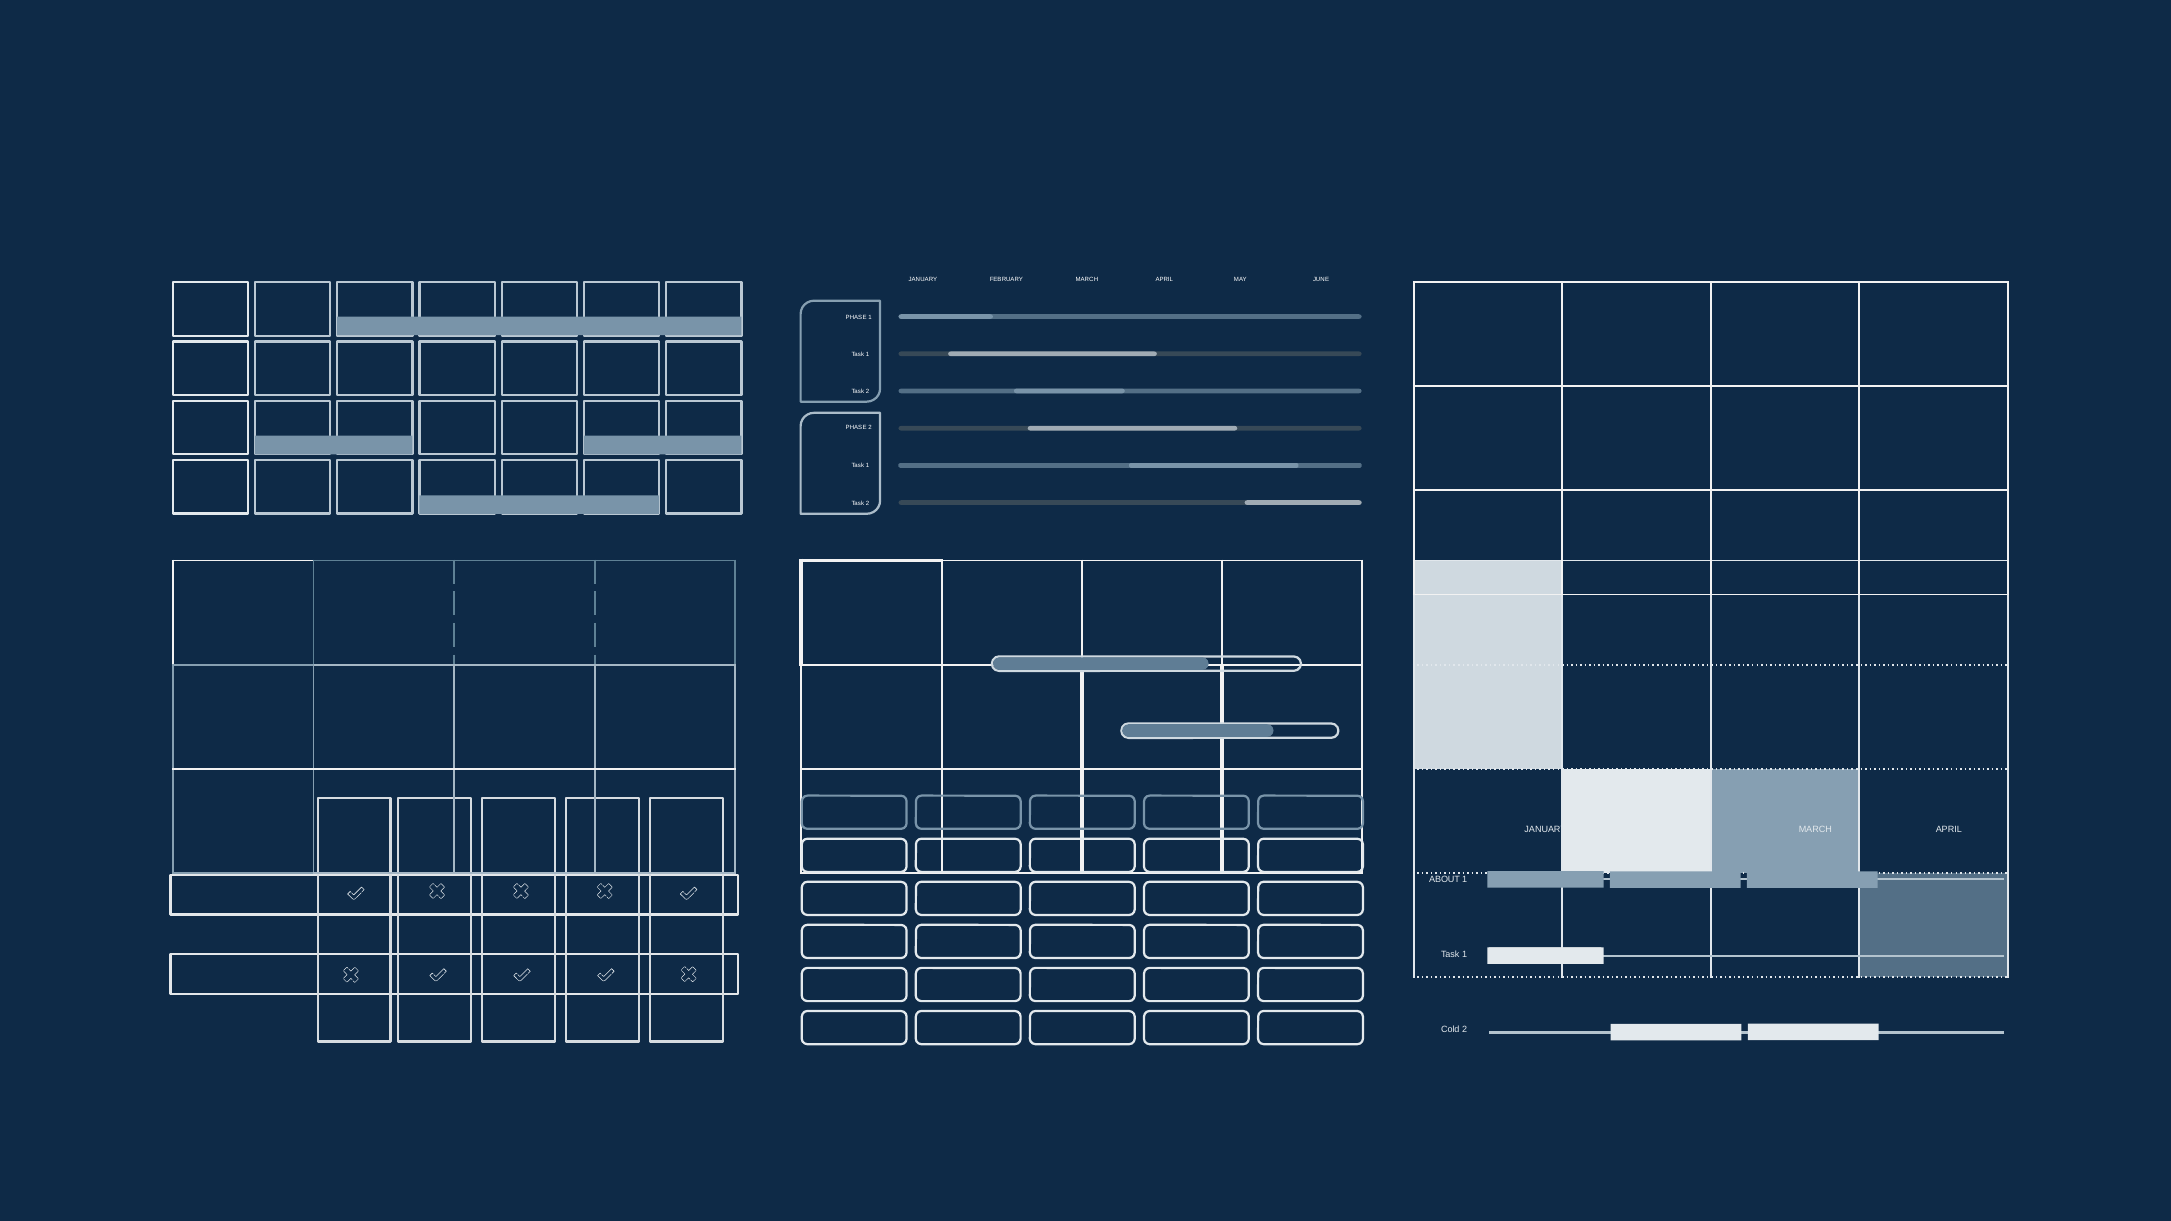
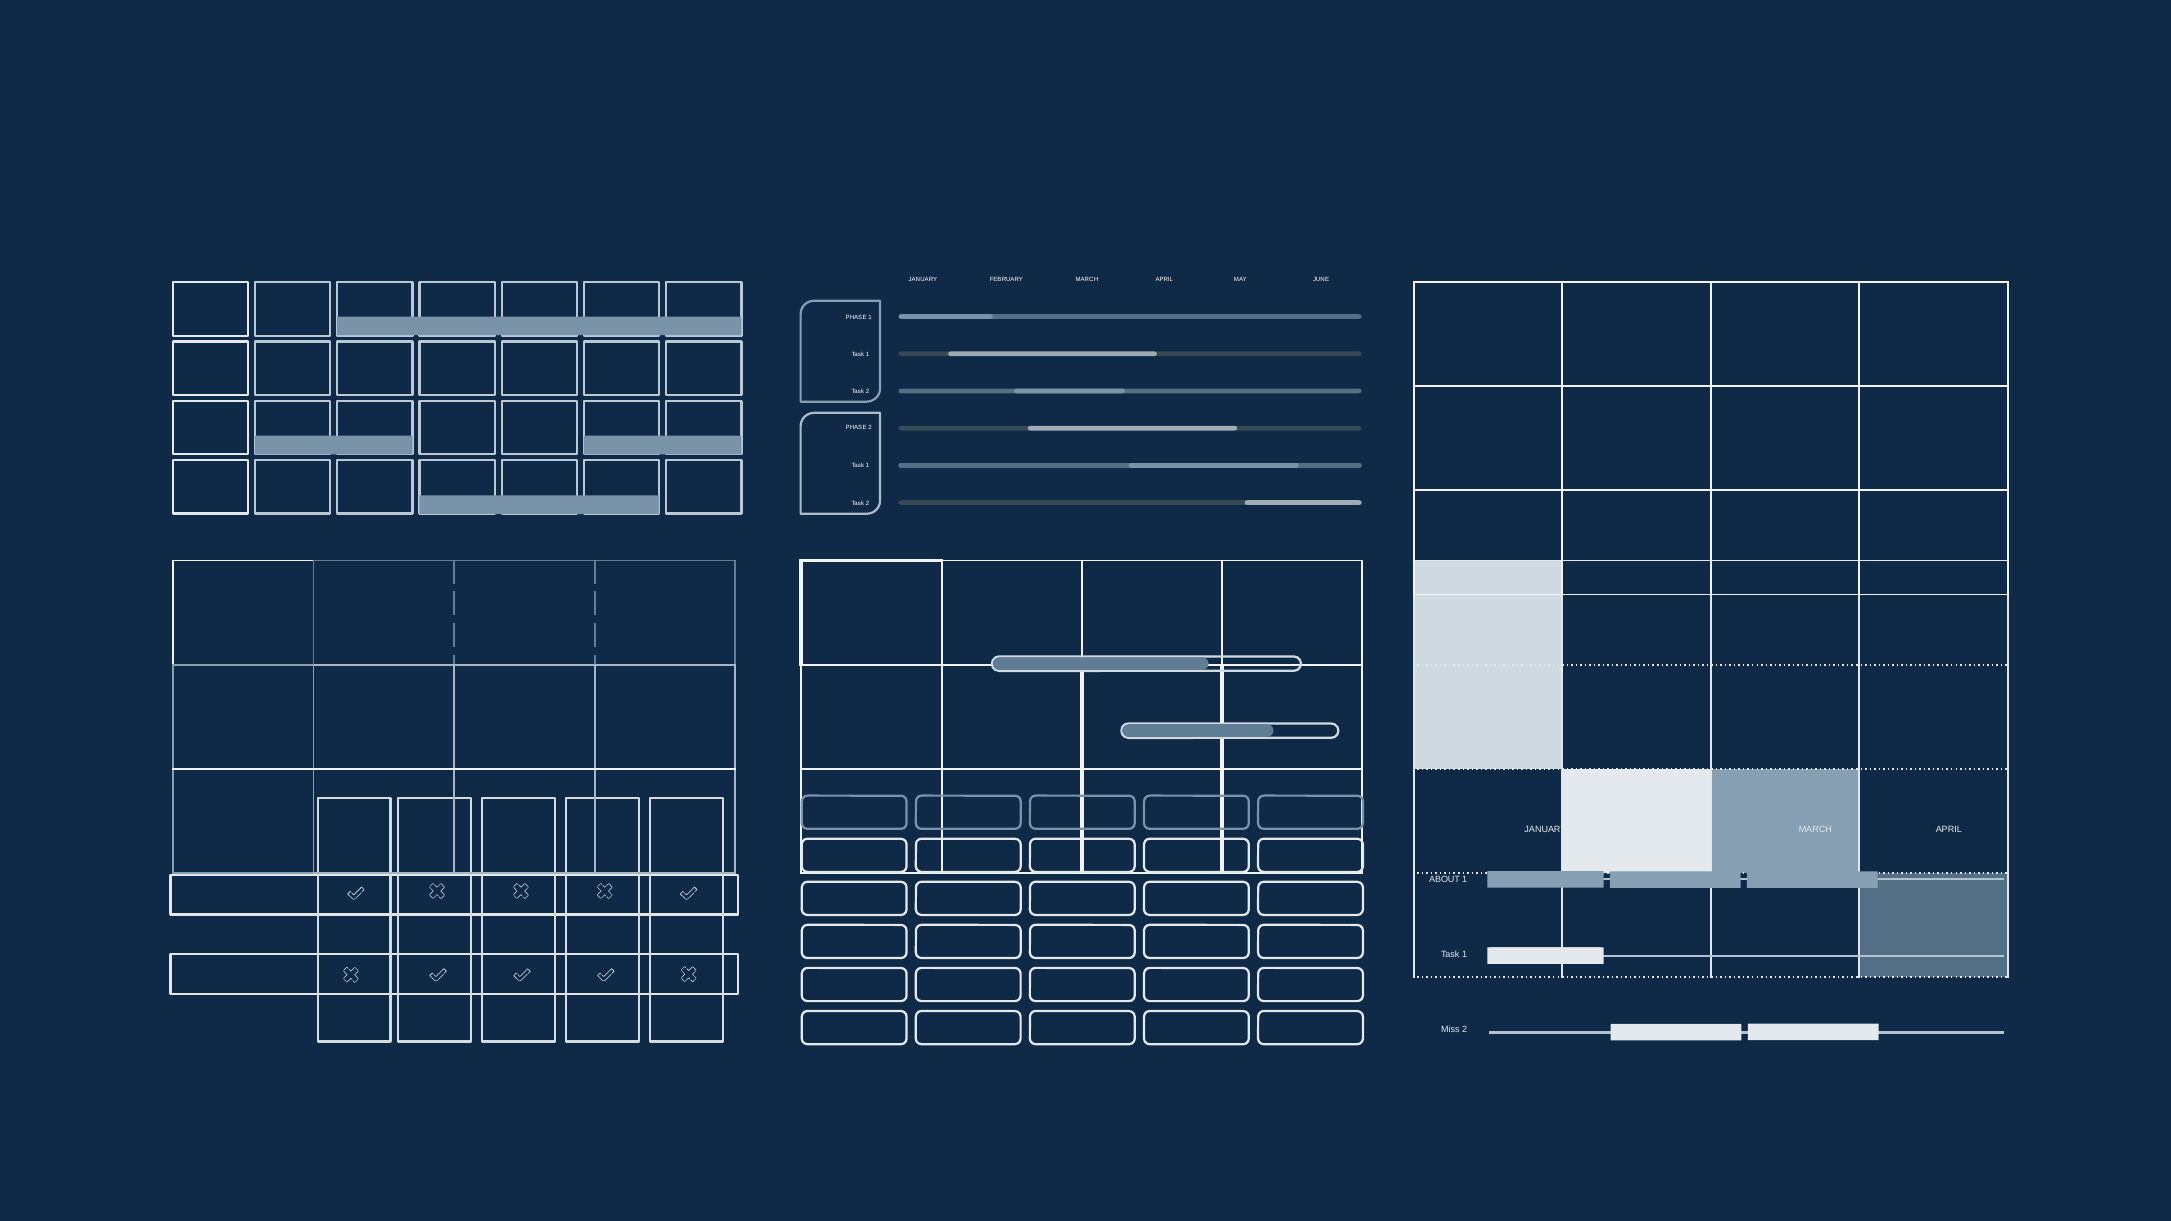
Cold: Cold -> Miss (1450, 1030)
